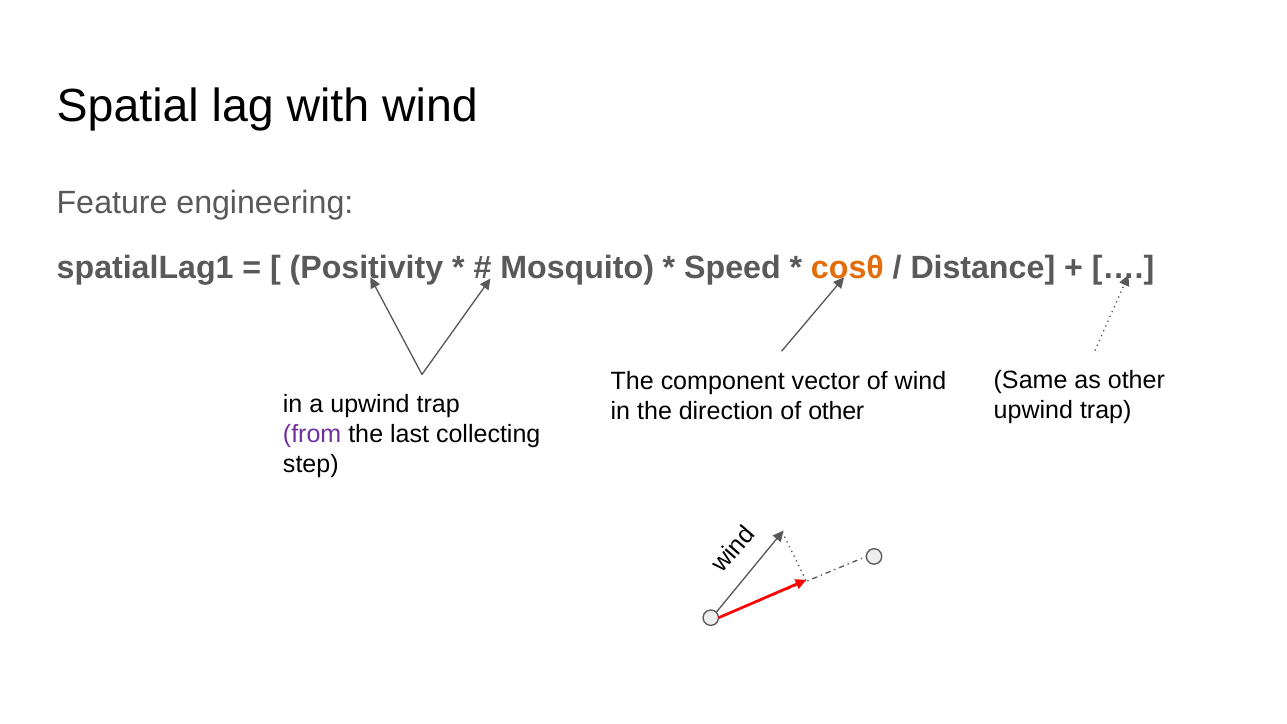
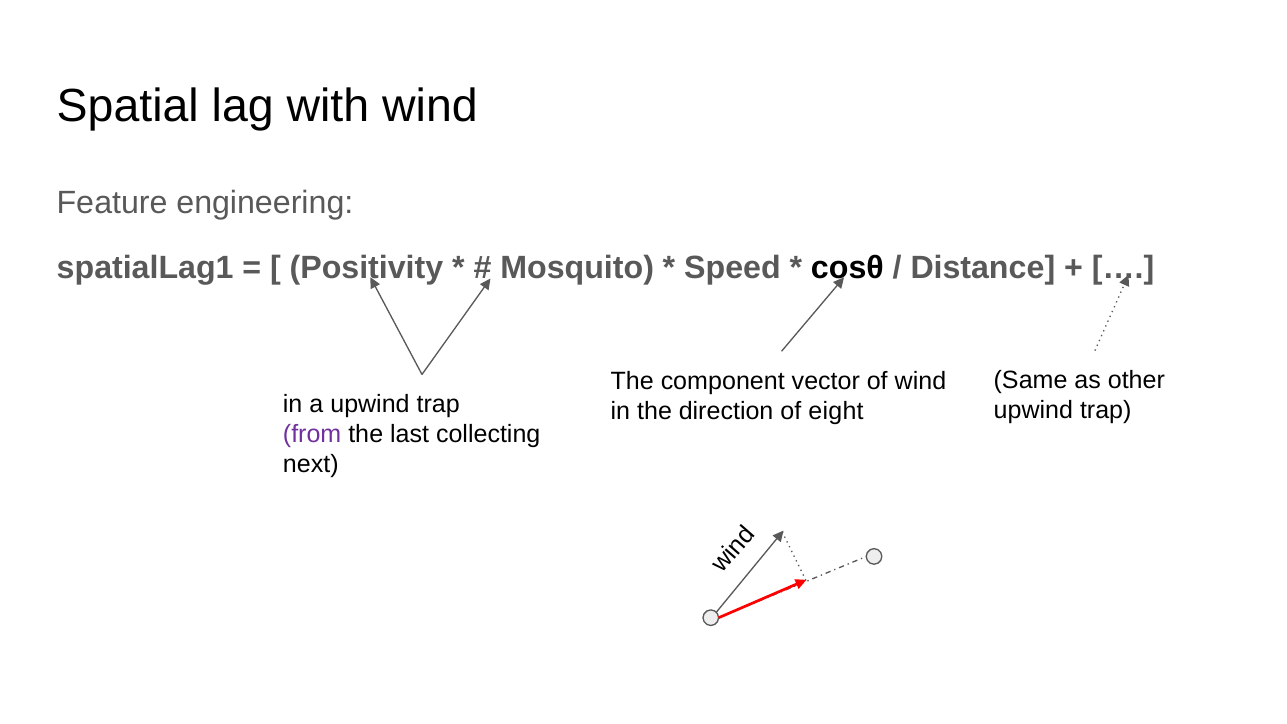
cosθ colour: orange -> black (847, 268)
of other: other -> eight (836, 411)
step: step -> next (311, 464)
